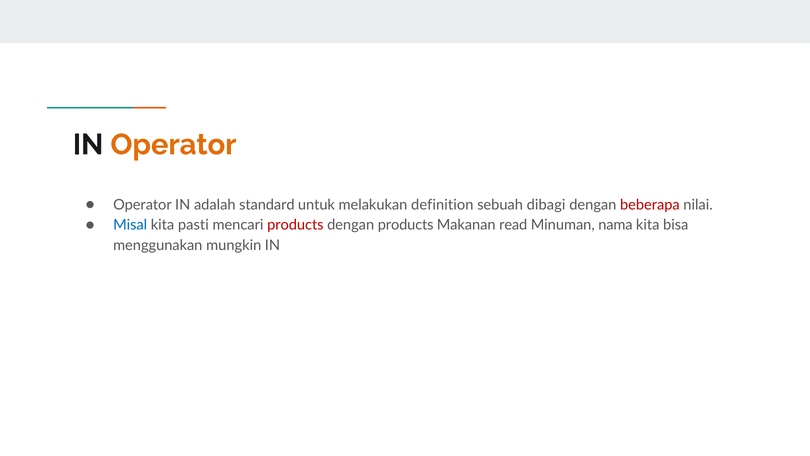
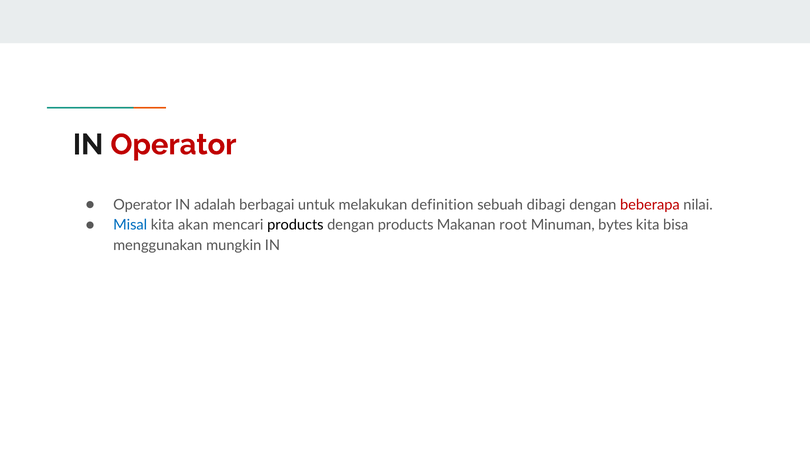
Operator colour: orange -> red (173, 145)
standard: standard -> berbagai (267, 205)
pasti: pasti -> akan (193, 225)
products colour: red -> black (295, 225)
read: read -> root (513, 225)
nama: nama -> bytes (615, 225)
